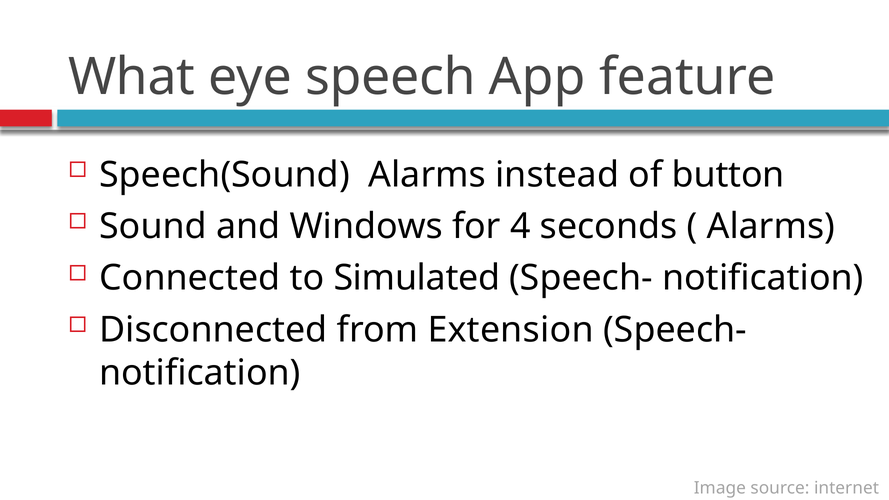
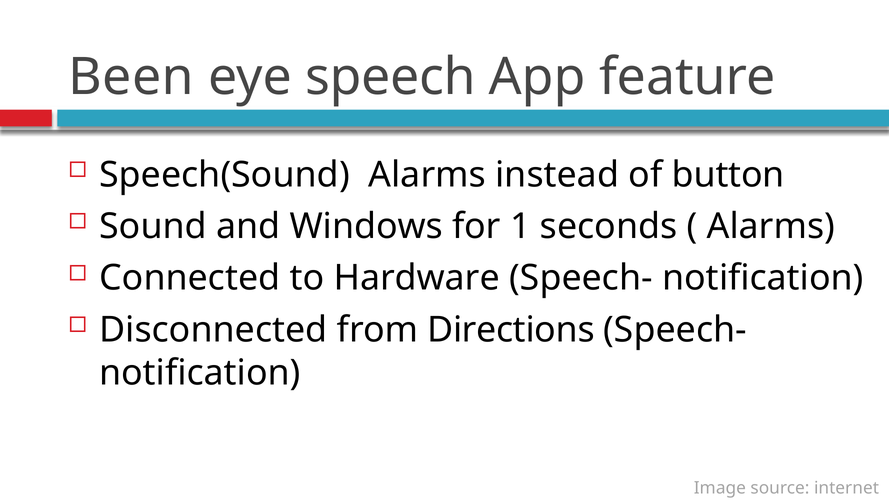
What: What -> Been (131, 77)
4: 4 -> 1 (520, 226)
Simulated: Simulated -> Hardware (417, 278)
Extension: Extension -> Directions (511, 330)
